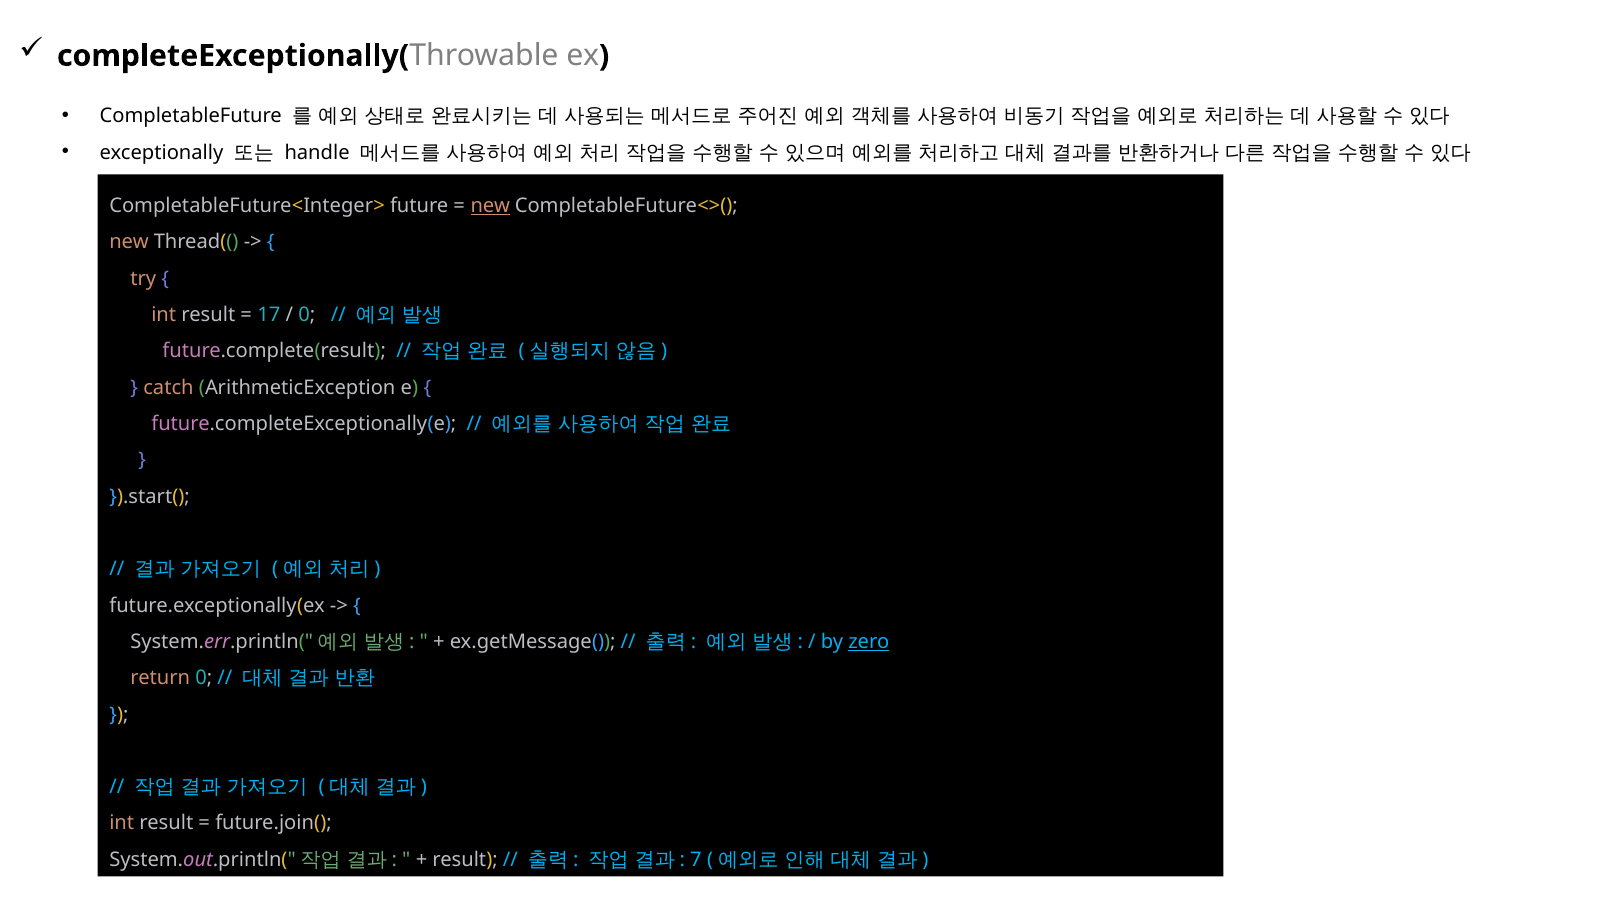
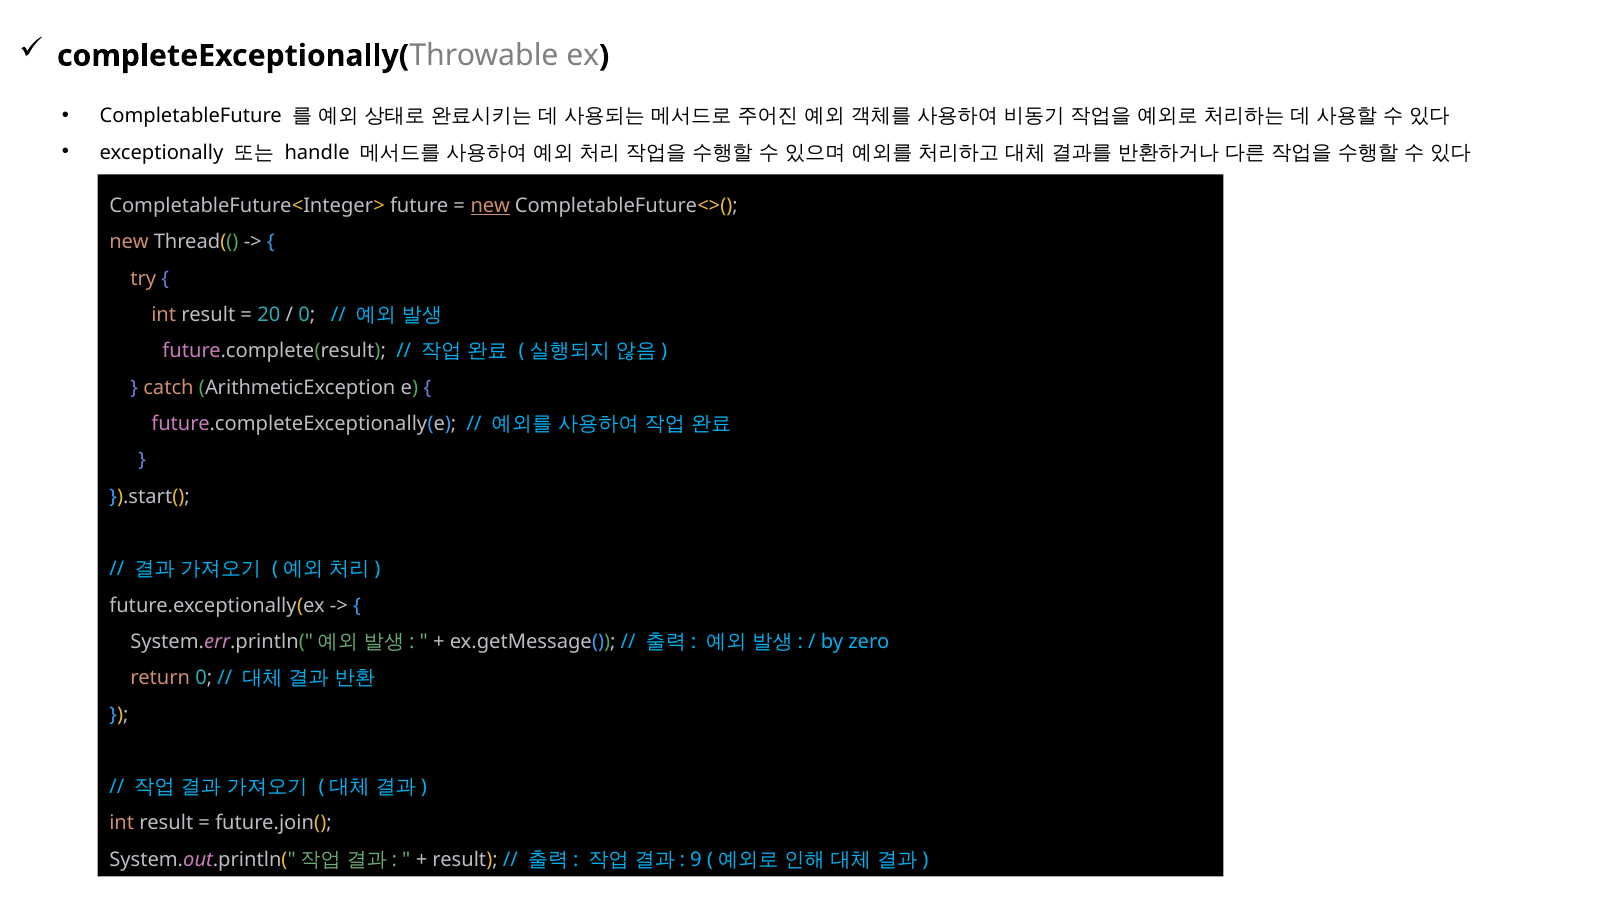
17: 17 -> 20 (269, 315)
zero underline: present -> none (869, 642)
7: 7 -> 9 (696, 860)
